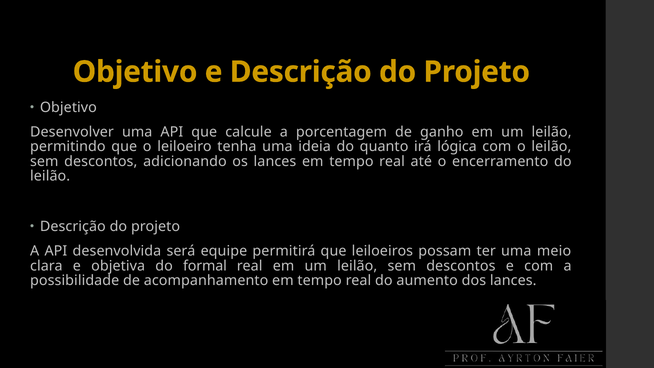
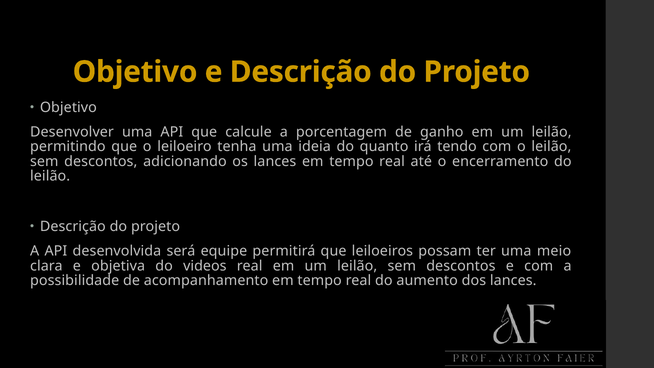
lógica: lógica -> tendo (457, 147)
formal: formal -> videos (205, 266)
